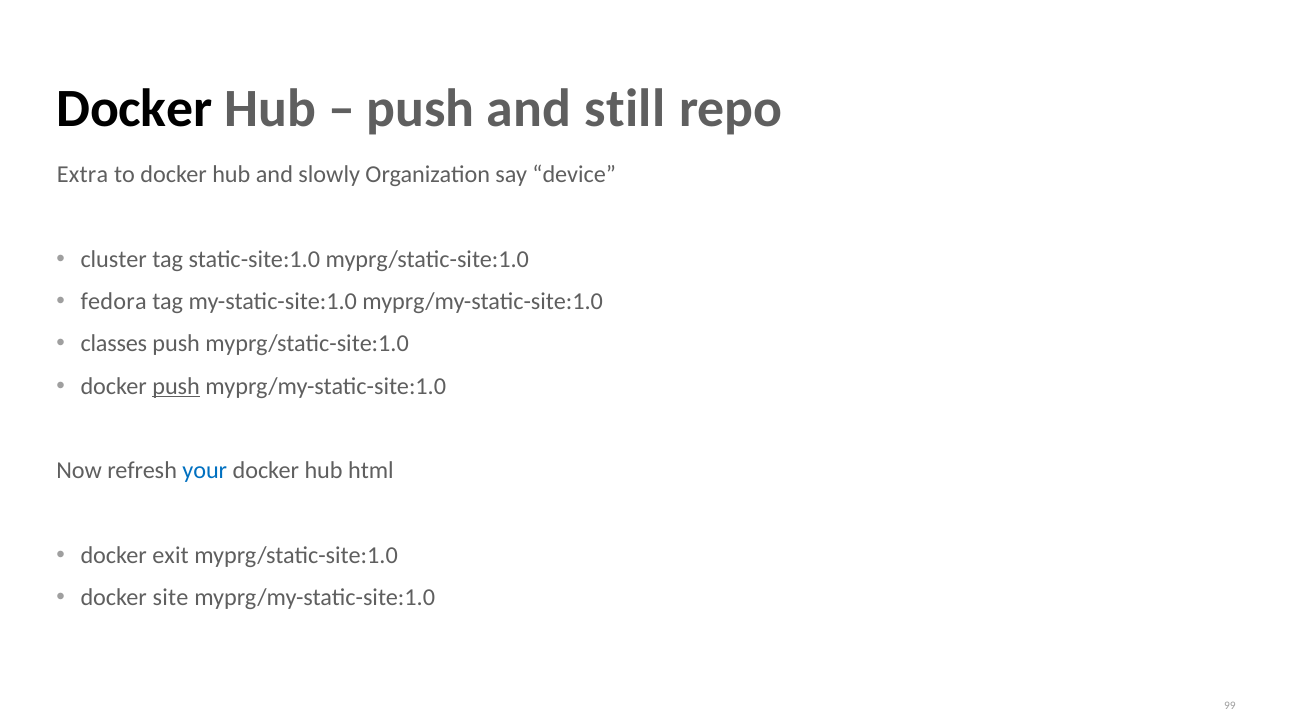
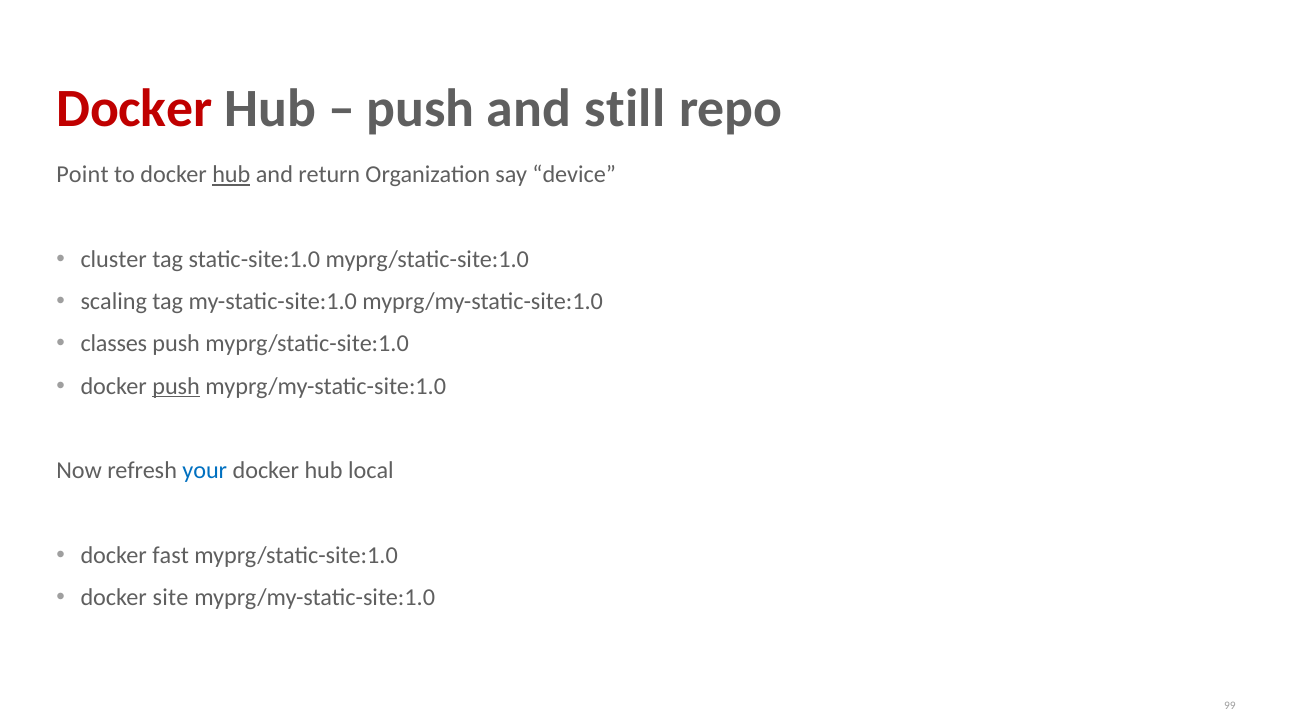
Docker colour: black -> red (134, 109)
Extra: Extra -> Point (82, 174)
hub underline: none -> present (231, 174)
slowly: slowly -> return (329, 174)
fedora: fedora -> scaling (114, 301)
html: html -> local (371, 471)
exit: exit -> fast (171, 555)
